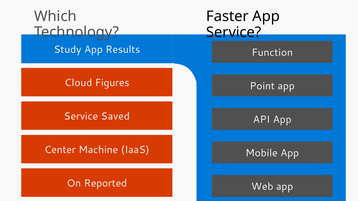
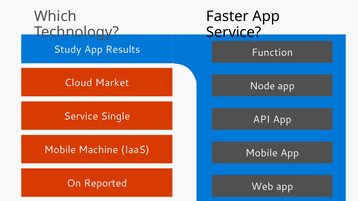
Figures: Figures -> Market (112, 83)
Point: Point -> Node (262, 86)
Saved: Saved -> Single (115, 117)
Center: Center -> Mobile (60, 150)
